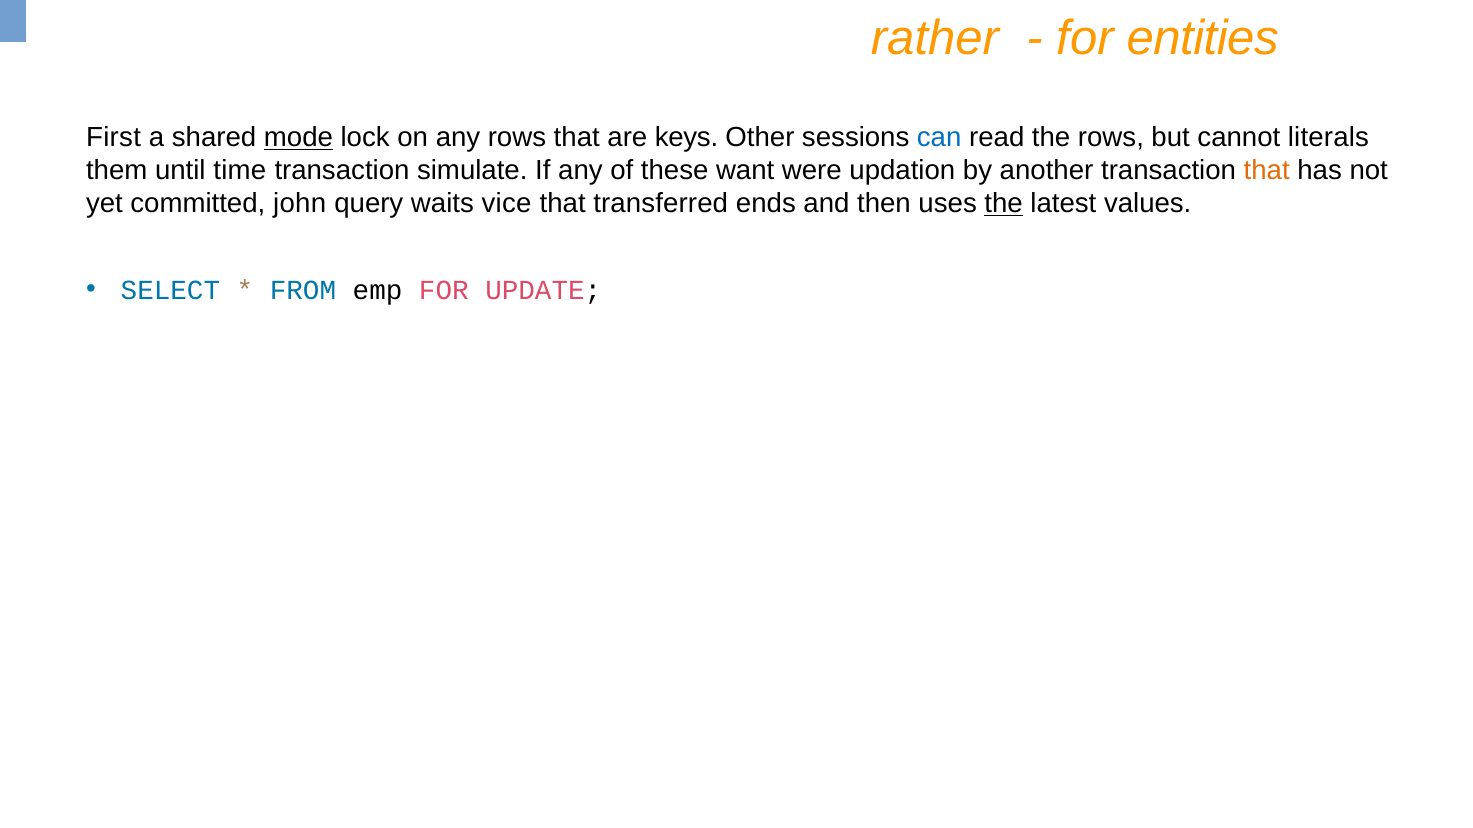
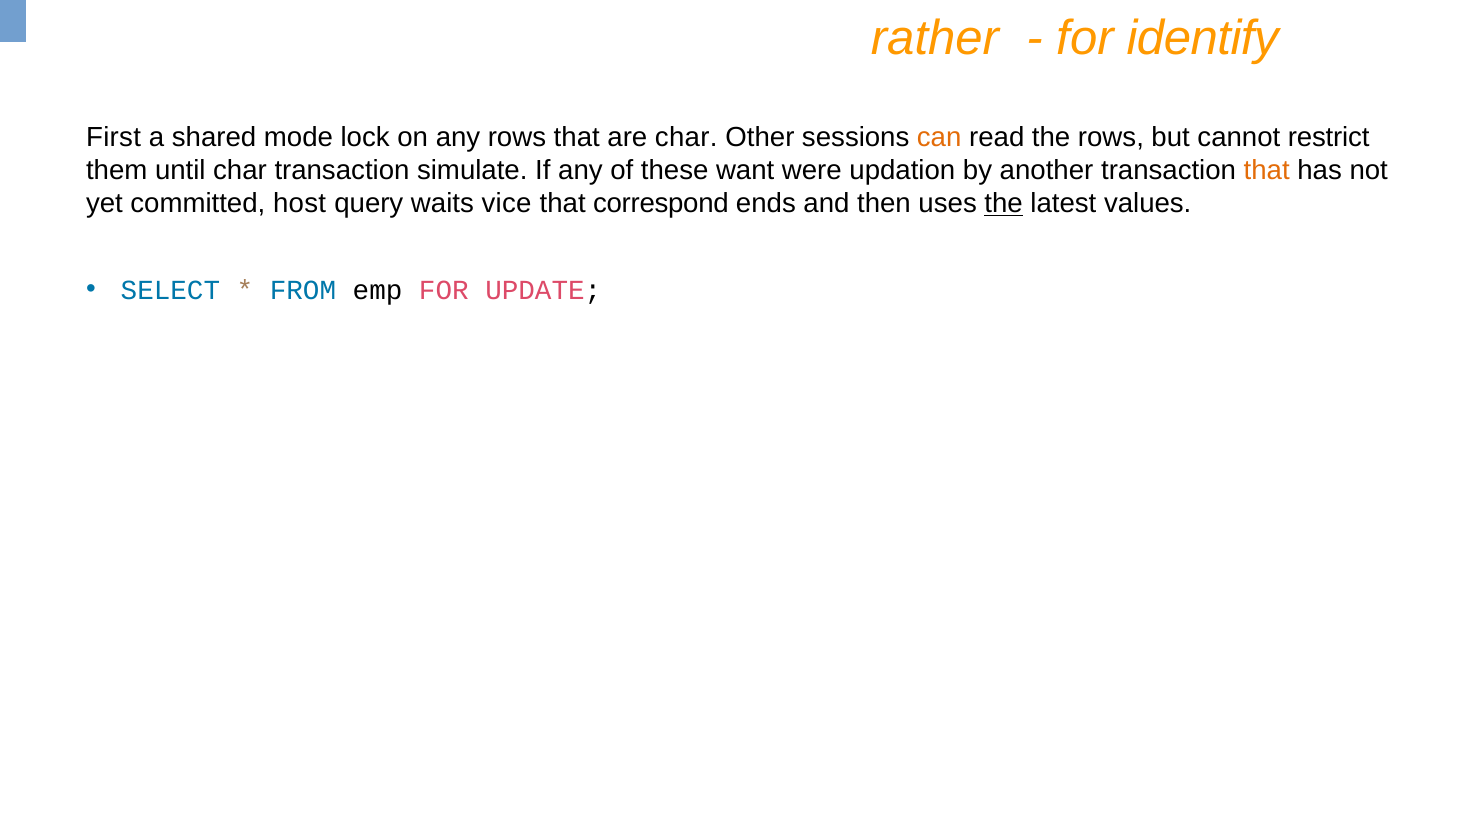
entities: entities -> identify (1203, 38)
mode underline: present -> none (298, 138)
are keys: keys -> char (686, 138)
can colour: blue -> orange (939, 138)
literals: literals -> restrict (1329, 138)
until time: time -> char (240, 171)
john: john -> host (300, 204)
transferred: transferred -> correspond (661, 204)
